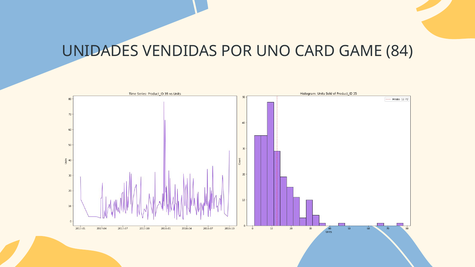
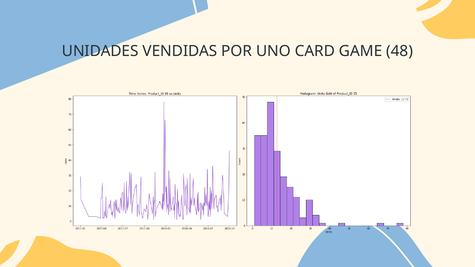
84: 84 -> 48 (400, 51)
